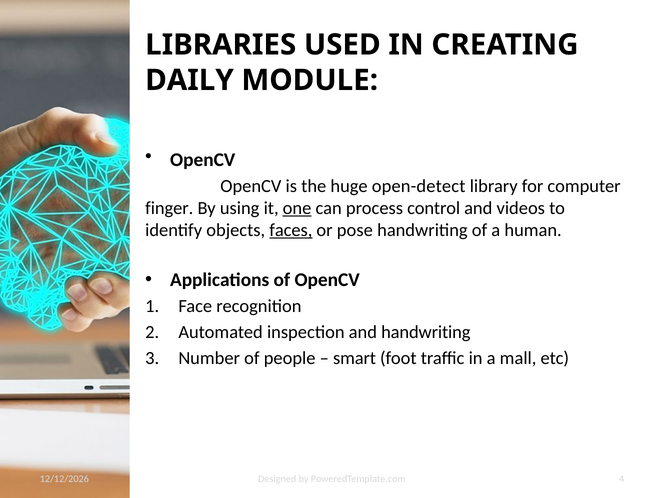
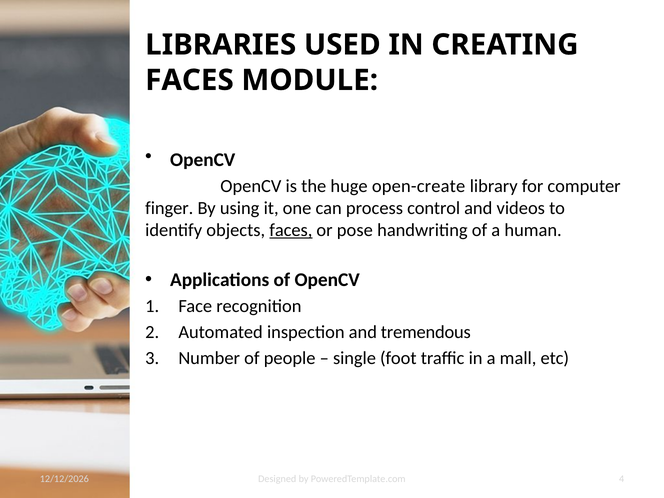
DAILY: DAILY -> FACES (189, 80)
open-detect: open-detect -> open-create (419, 186)
one underline: present -> none (297, 208)
and handwriting: handwriting -> tremendous (426, 332)
smart: smart -> single (354, 358)
